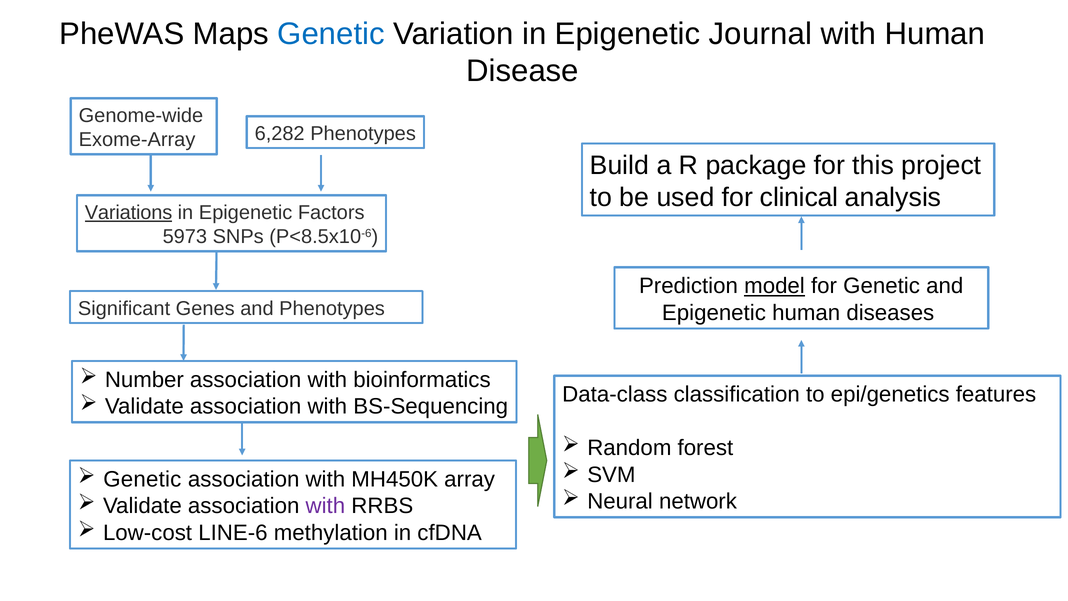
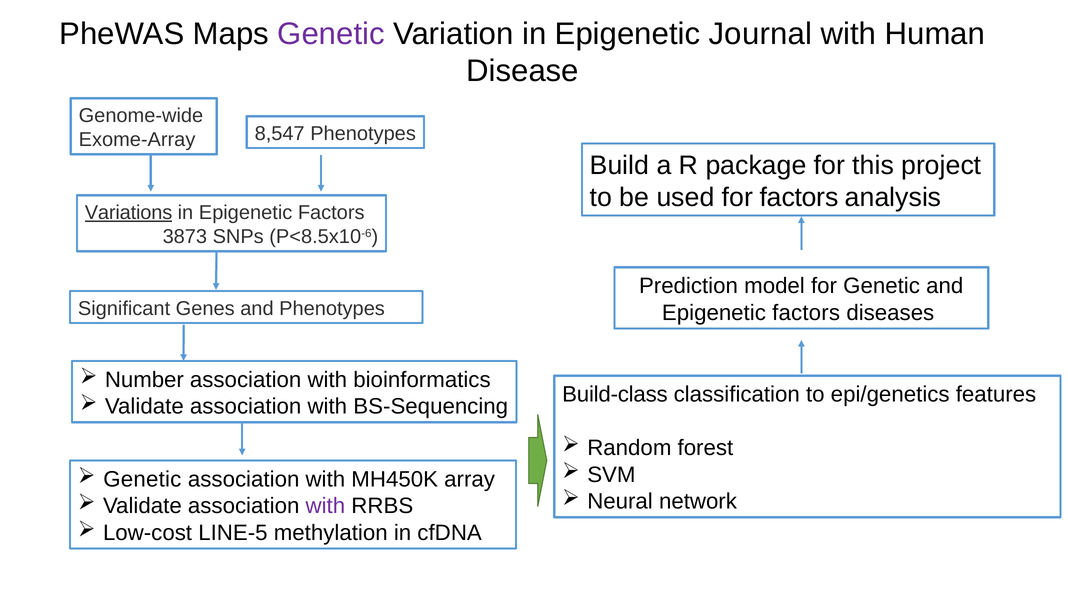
Genetic colour: blue -> purple (331, 34)
6,282: 6,282 -> 8,547 (280, 134)
for clinical: clinical -> factors (799, 197)
5973: 5973 -> 3873 (185, 237)
model underline: present -> none (775, 286)
human: human -> factors (806, 313)
Data-class: Data-class -> Build-class (615, 394)
LINE-6: LINE-6 -> LINE-5 (233, 533)
